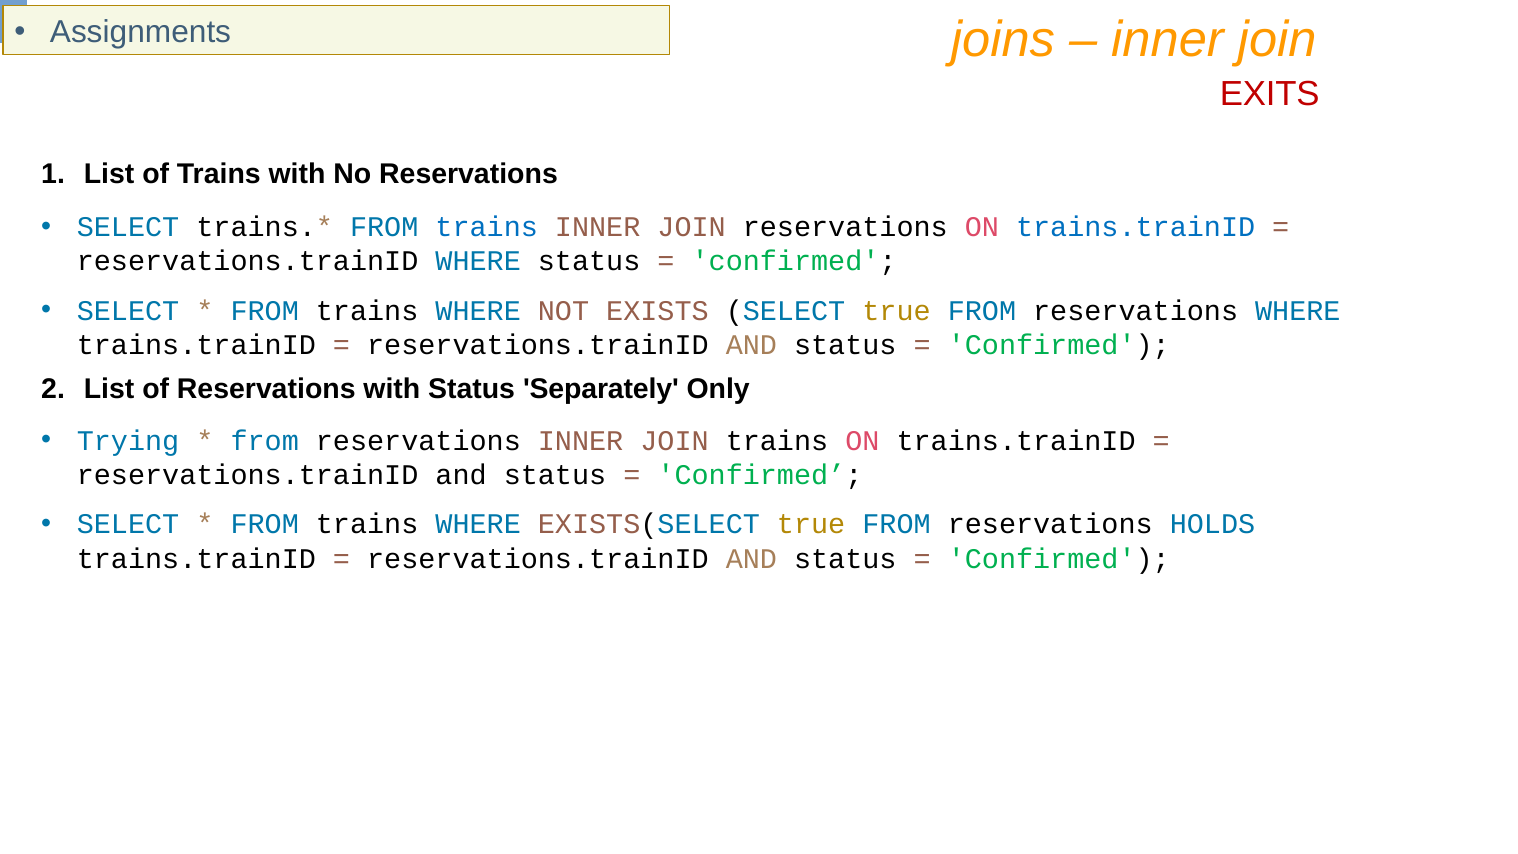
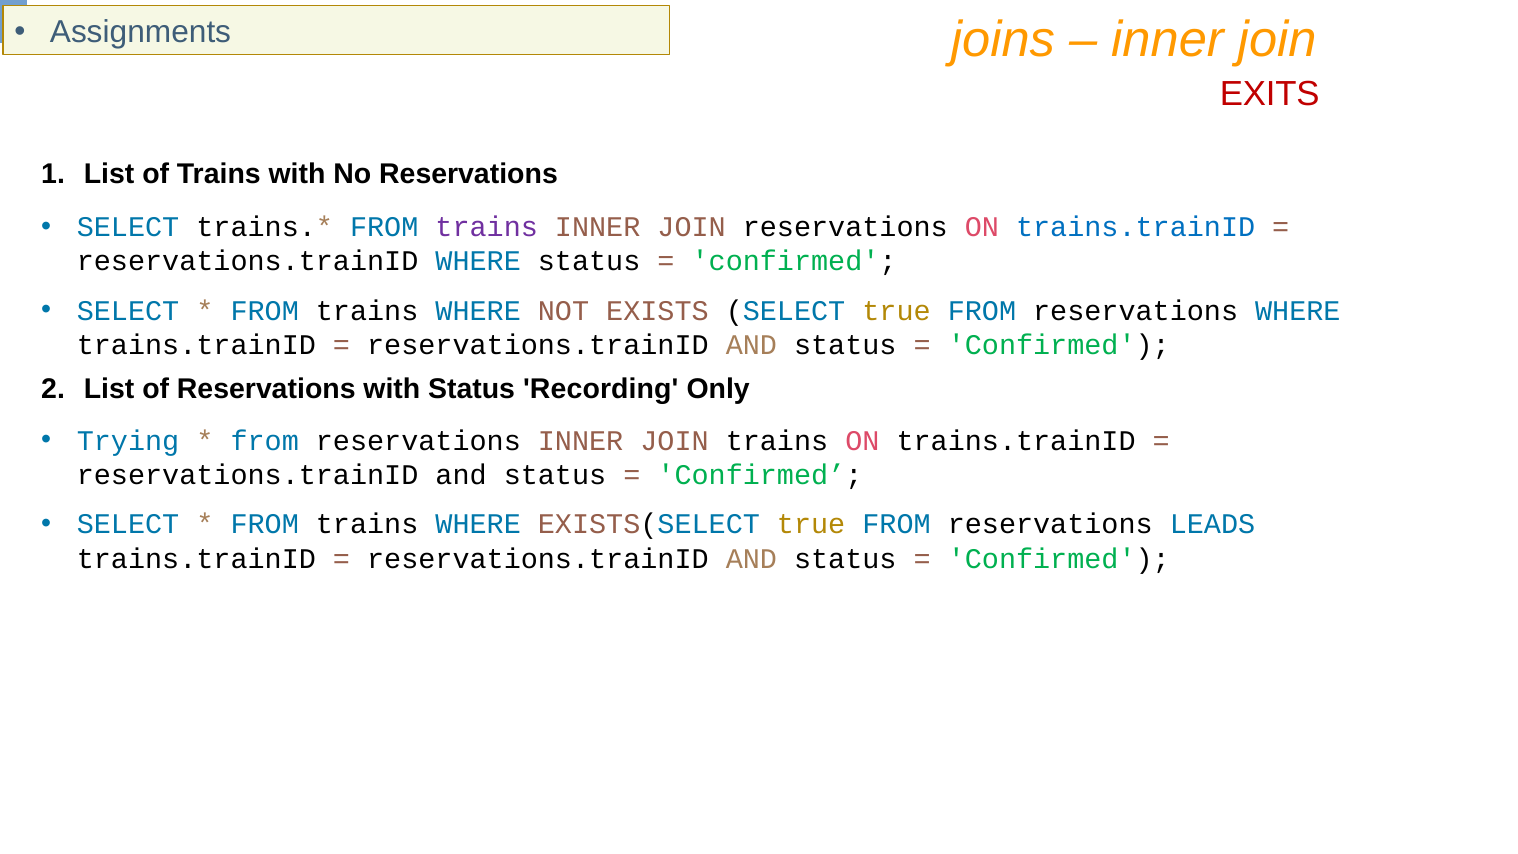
trains colour: blue -> purple (487, 227)
Separately: Separately -> Recording (601, 389)
HOLDS: HOLDS -> LEADS (1212, 524)
